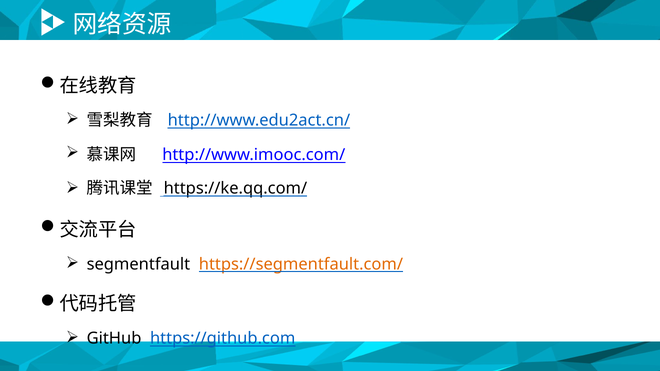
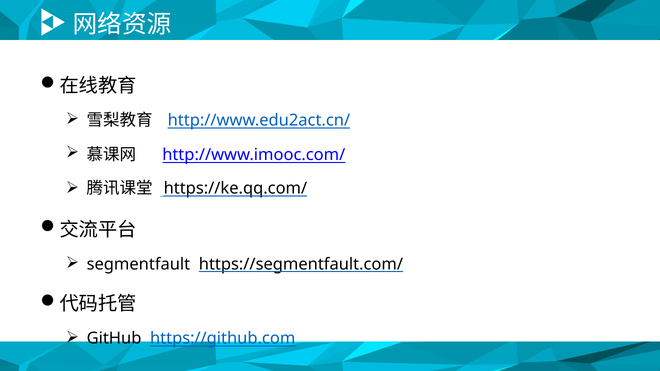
https://segmentfault.com/ colour: orange -> black (301, 264)
